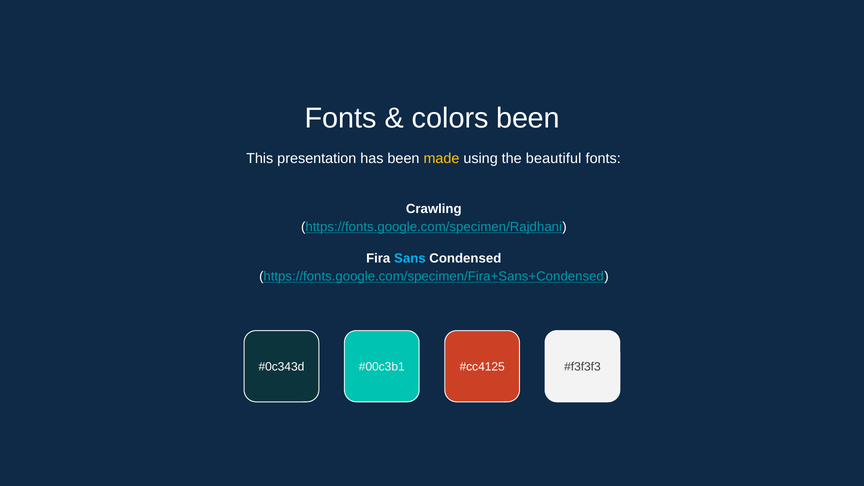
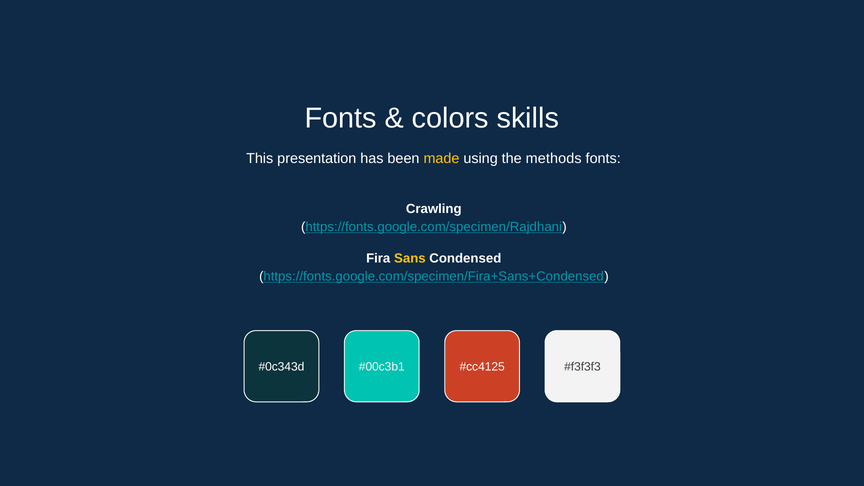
colors been: been -> skills (528, 118)
beautiful: beautiful -> methods (554, 159)
Sans colour: light blue -> yellow (410, 258)
